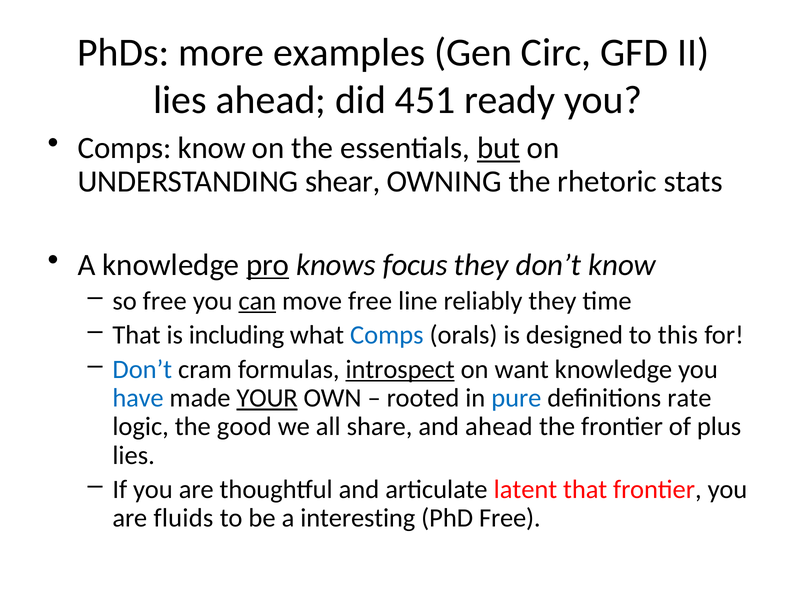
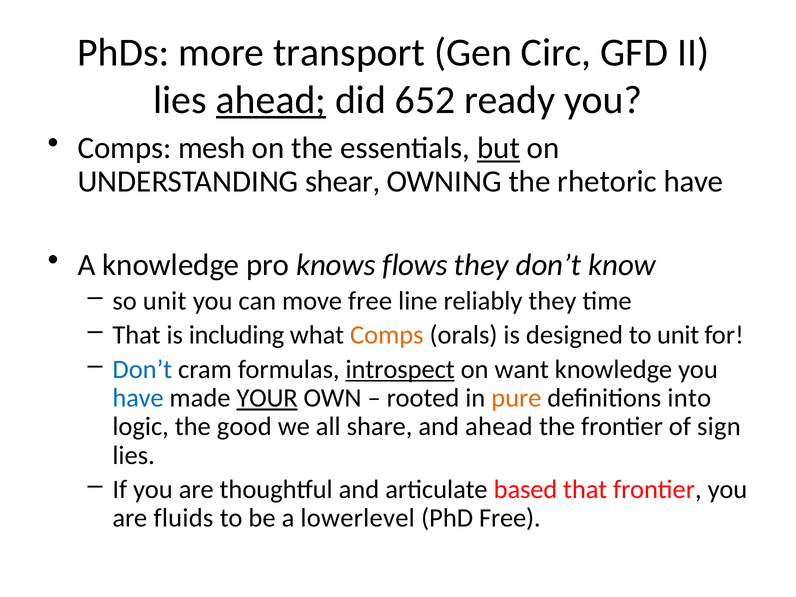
examples: examples -> transport (349, 53)
ahead underline: none -> present (271, 100)
451: 451 -> 652 (425, 100)
Comps know: know -> mesh (212, 148)
rhetoric stats: stats -> have (693, 182)
pro underline: present -> none (268, 265)
focus: focus -> flows (415, 265)
so free: free -> unit (165, 301)
can underline: present -> none (257, 301)
Comps colour: blue -> orange (387, 335)
to this: this -> unit (678, 335)
pure colour: blue -> orange (516, 398)
rate: rate -> into (689, 398)
plus: plus -> sign (719, 427)
latent: latent -> based (525, 490)
interesting: interesting -> lowerlevel (358, 518)
